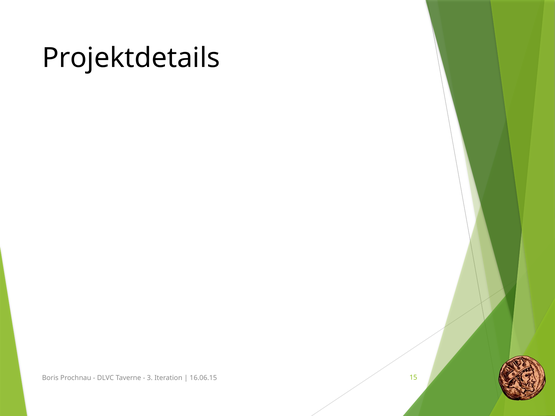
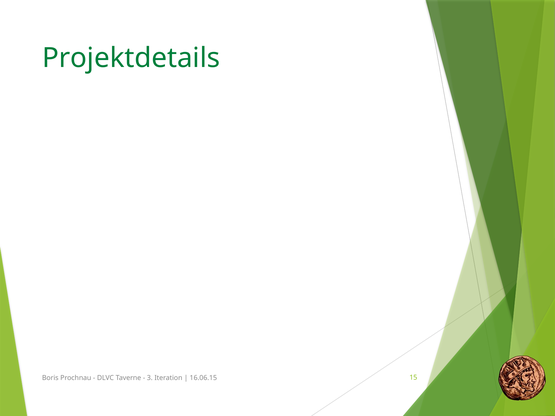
Projektdetails colour: black -> green (131, 58)
